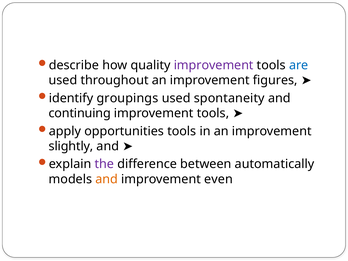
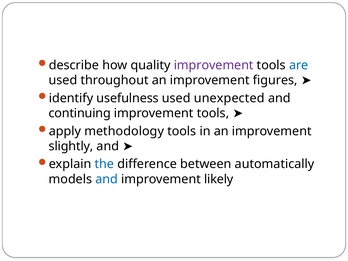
groupings: groupings -> usefulness (128, 98)
spontaneity: spontaneity -> unexpected (229, 98)
opportunities: opportunities -> methodology (124, 131)
the colour: purple -> blue (104, 164)
and colour: orange -> blue (107, 179)
even: even -> likely (219, 179)
